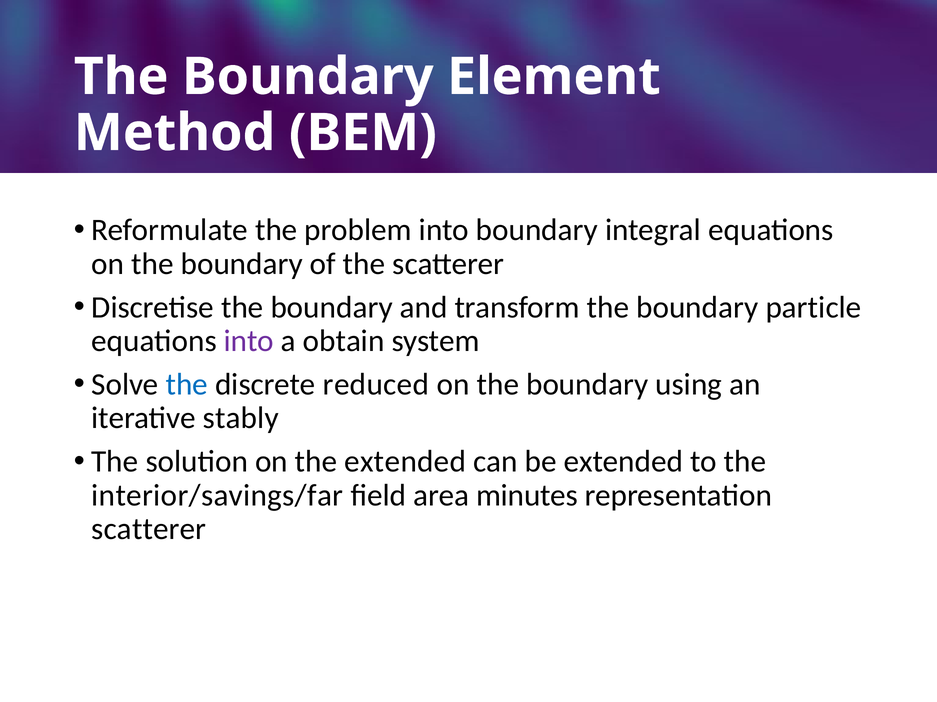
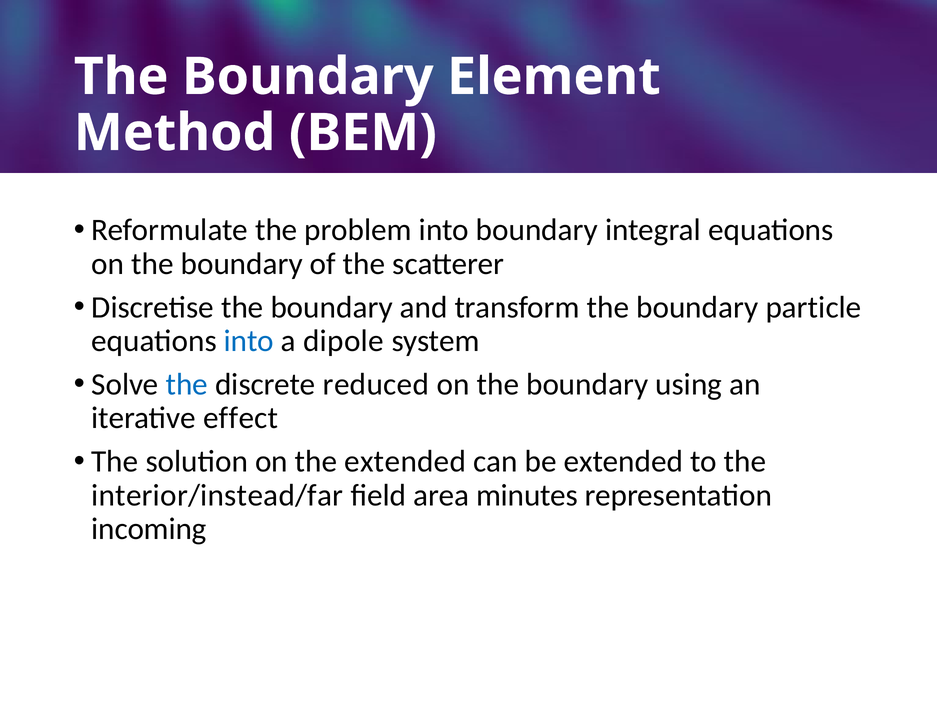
into colour: purple -> blue (249, 341)
obtain: obtain -> dipole (343, 341)
stably: stably -> effect (241, 419)
interior/savings/far: interior/savings/far -> interior/instead/far (217, 496)
scatterer: scatterer -> incoming (149, 529)
